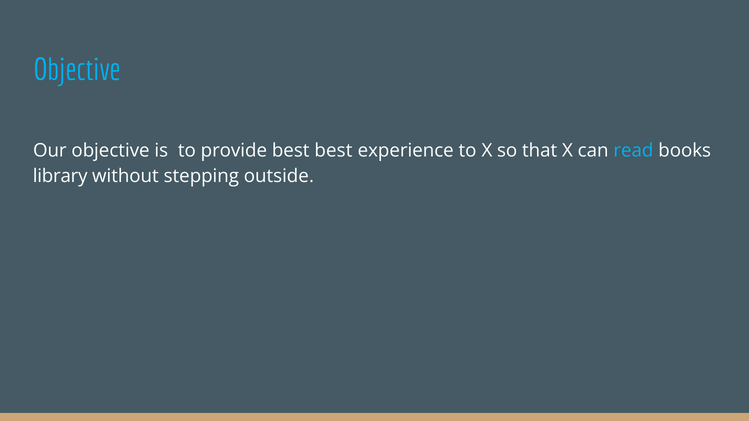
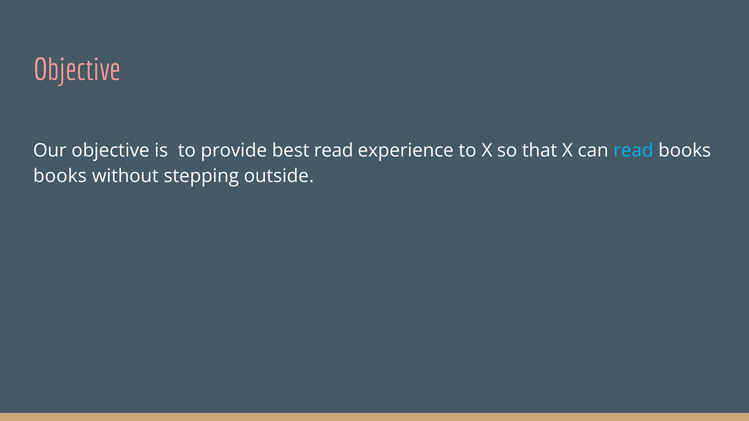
Objective colour: light blue -> pink (77, 70)
best best: best -> read (334, 151)
library: library -> books (60, 176)
